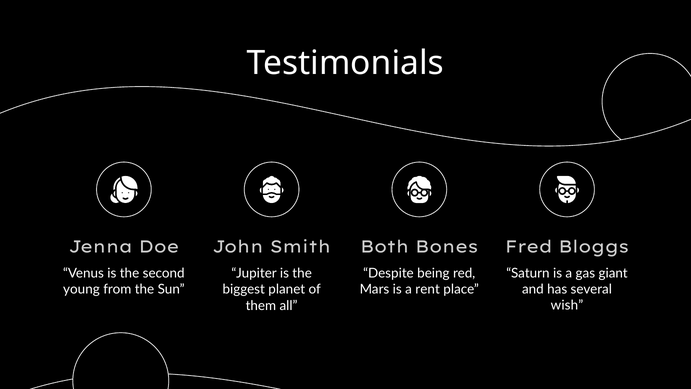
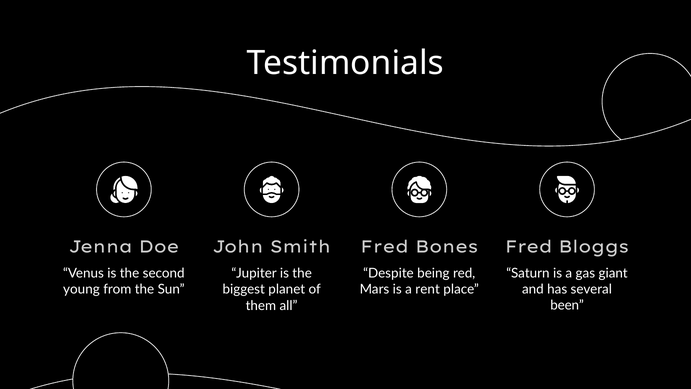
Both: Both -> Fred (385, 247)
wish: wish -> been (567, 305)
